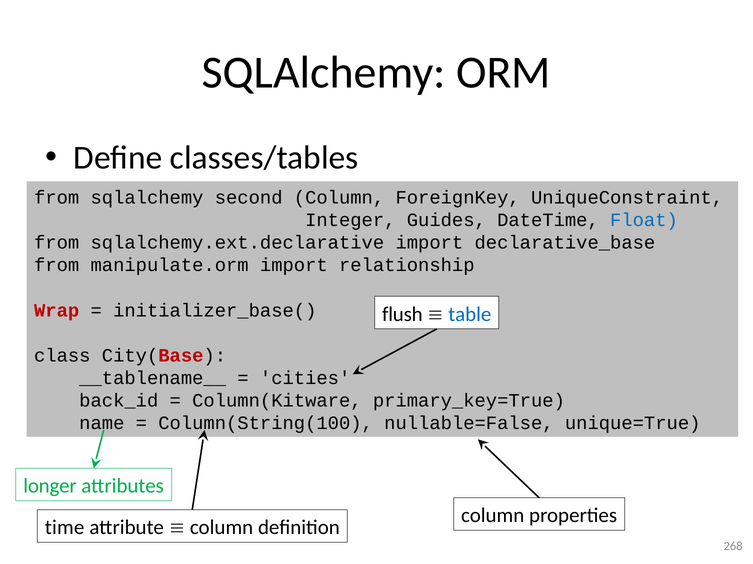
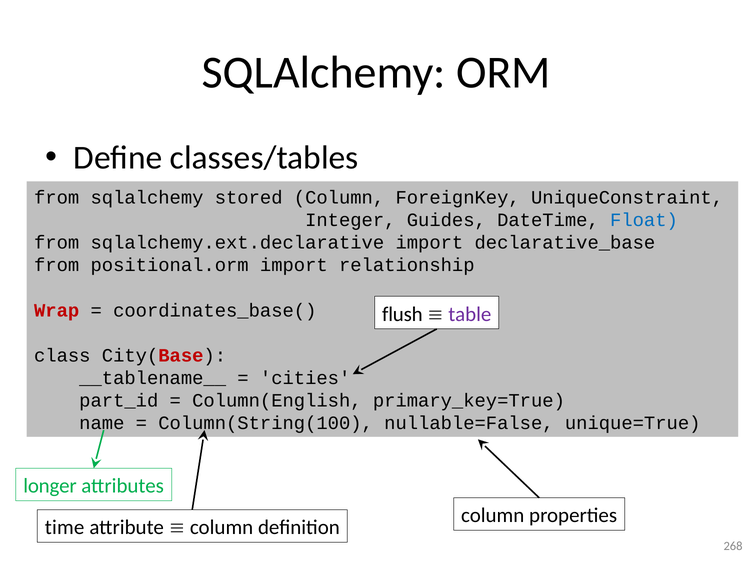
second: second -> stored (249, 198)
manipulate.orm: manipulate.orm -> positional.orm (170, 266)
initializer_base(: initializer_base( -> coordinates_base( (215, 311)
table colour: blue -> purple (470, 315)
back_id: back_id -> part_id (119, 401)
Column(Kitware: Column(Kitware -> Column(English (277, 401)
